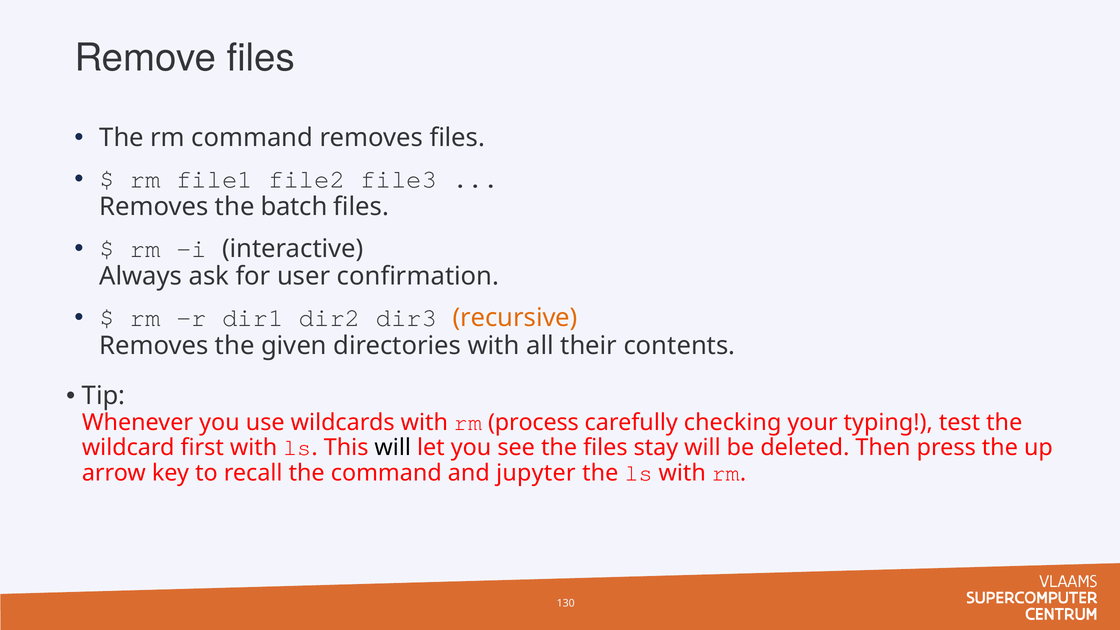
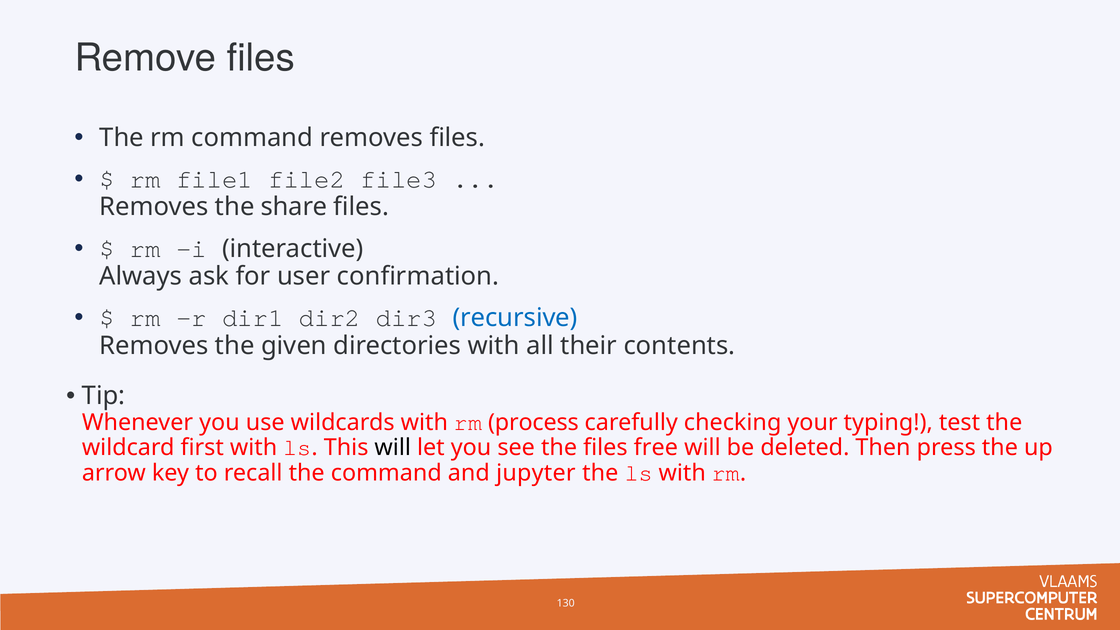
batch: batch -> share (294, 207)
recursive colour: orange -> blue (515, 318)
stay: stay -> free (656, 448)
